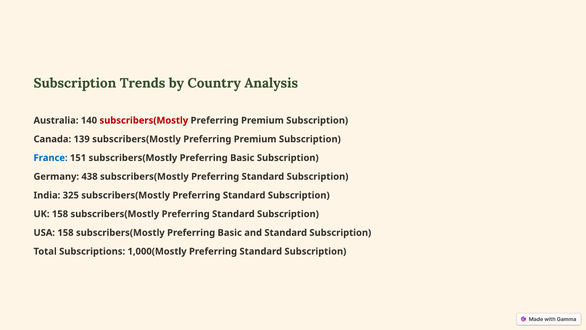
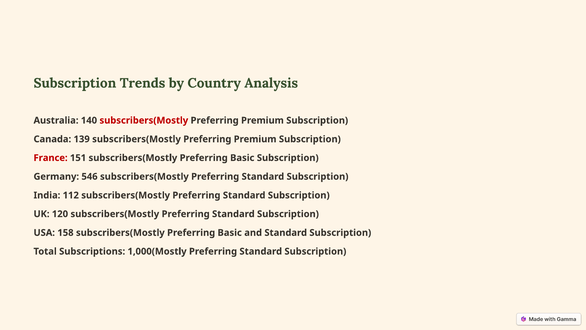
France colour: blue -> red (51, 158)
438: 438 -> 546 (90, 176)
325: 325 -> 112 (71, 195)
UK 158: 158 -> 120 (60, 214)
